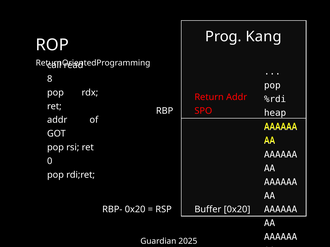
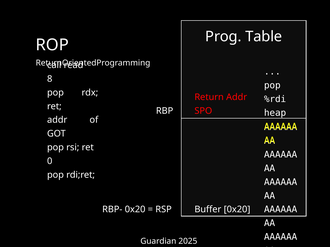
Kang: Kang -> Table (264, 37)
